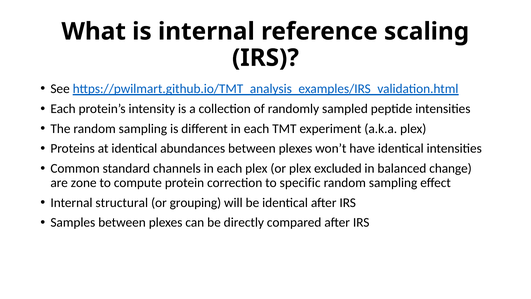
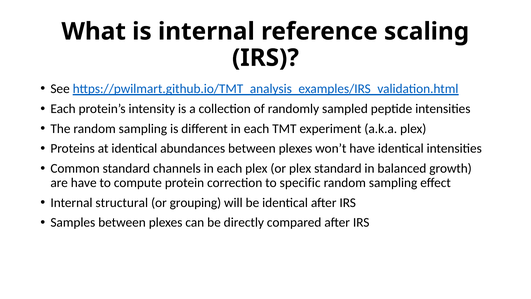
plex excluded: excluded -> standard (338, 168)
change: change -> growth (451, 168)
are zone: zone -> have (84, 183)
